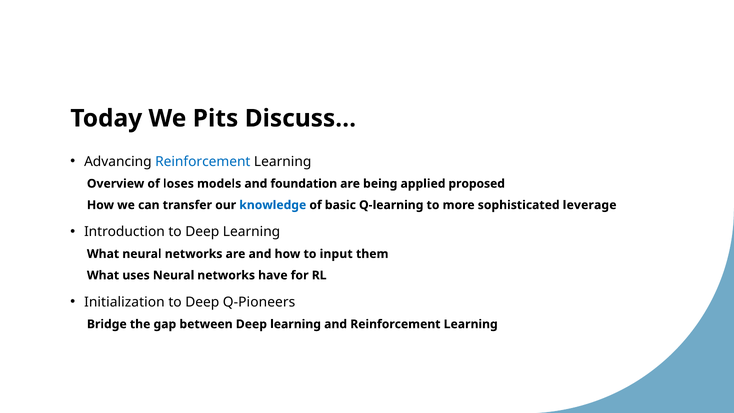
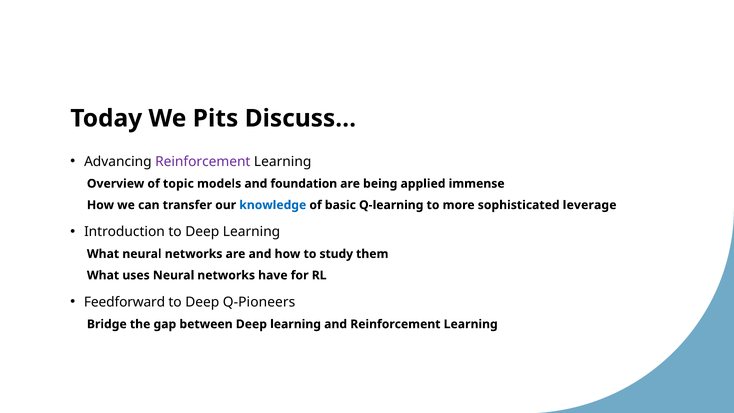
Reinforcement colour: blue -> purple (203, 161)
loses: loses -> topic (178, 184)
proposed: proposed -> immense (477, 184)
input: input -> study (336, 254)
Initialization: Initialization -> Feedforward (125, 302)
